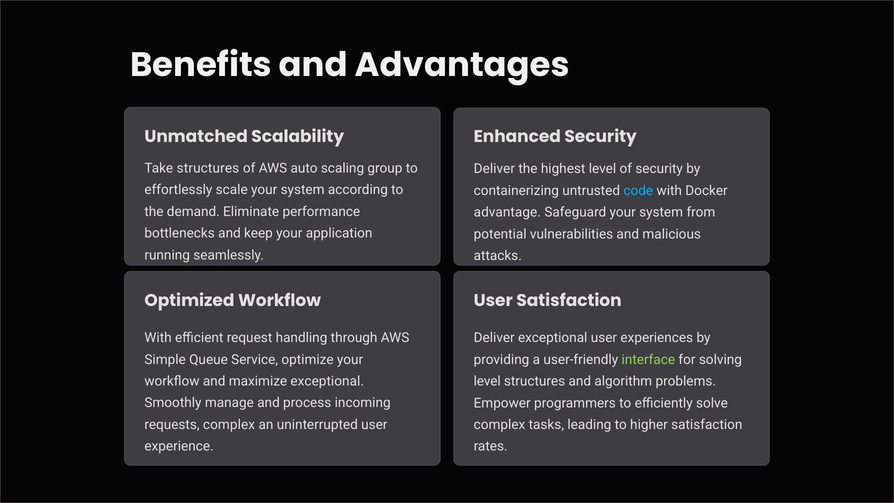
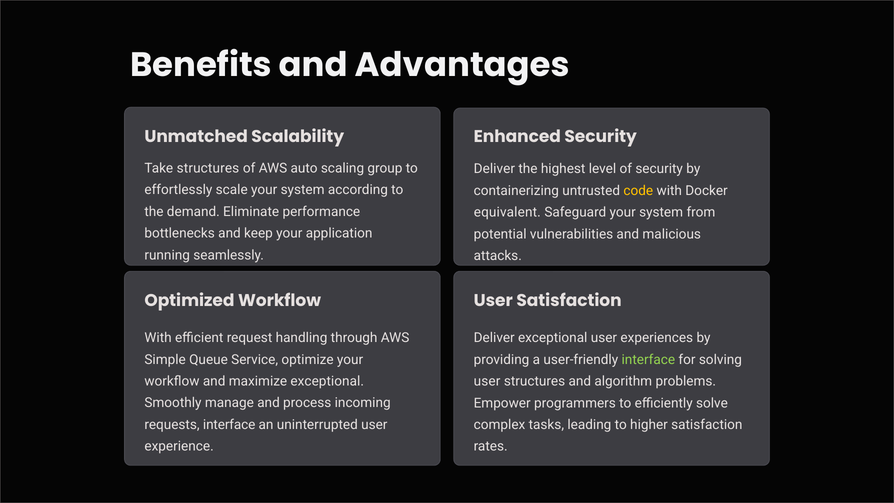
code colour: light blue -> yellow (638, 191)
advantage: advantage -> equivalent (507, 212)
level: level -> user (487, 381)
requests complex: complex -> interface (229, 425)
